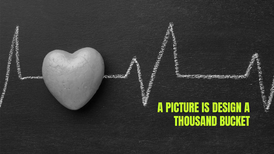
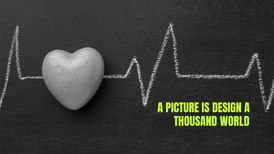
BUCKET: BUCKET -> WORLD (235, 122)
